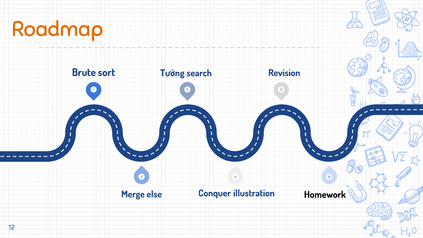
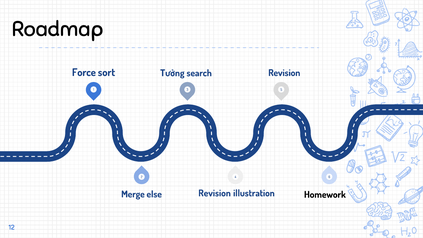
Roadmap colour: orange -> black (57, 29)
Brute: Brute -> Force (84, 73)
Conquer: Conquer -> Revision (215, 193)
